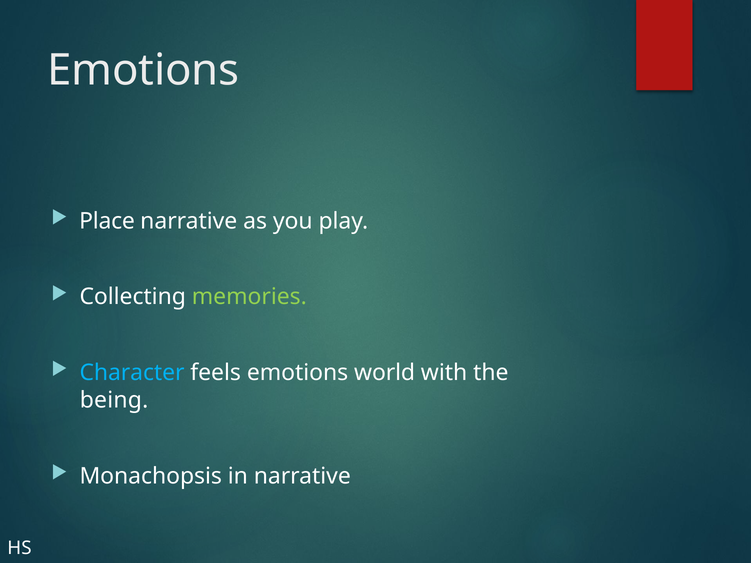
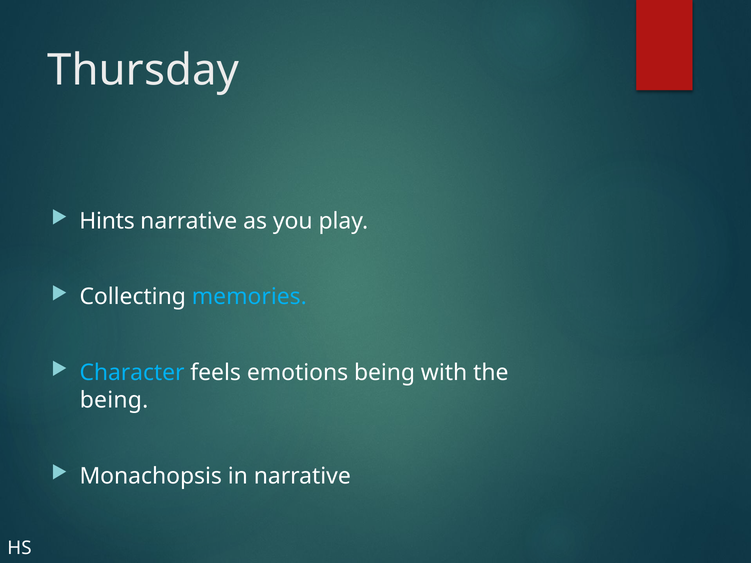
Emotions: Emotions -> Thursday (143, 70)
Place: Place -> Hints (107, 221)
memories colour: light green -> light blue (249, 297)
emotions world: world -> being (385, 373)
